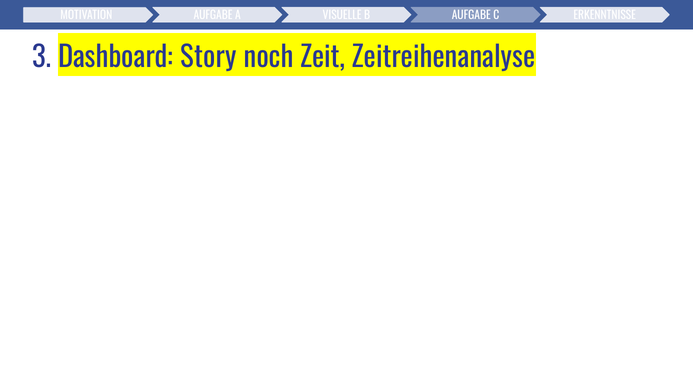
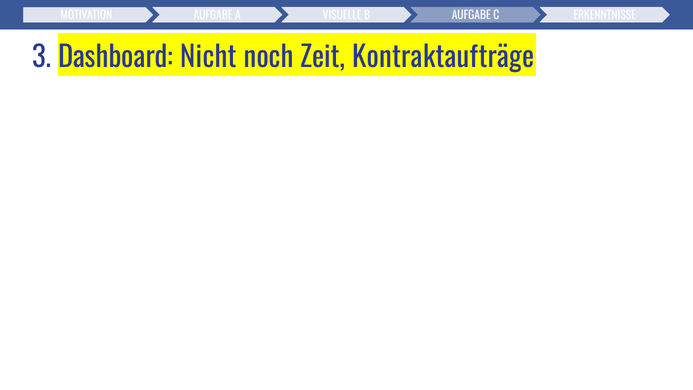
Story: Story -> Nicht (208, 58)
Zeitreihenanalyse: Zeitreihenanalyse -> Kontraktaufträge (443, 58)
